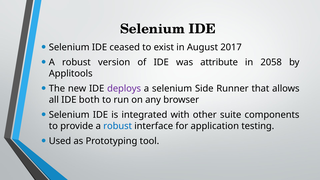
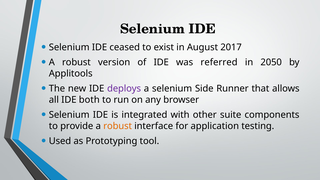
attribute: attribute -> referred (219, 62)
2058: 2058 -> 2050 (271, 62)
robust colour: blue -> orange (118, 126)
